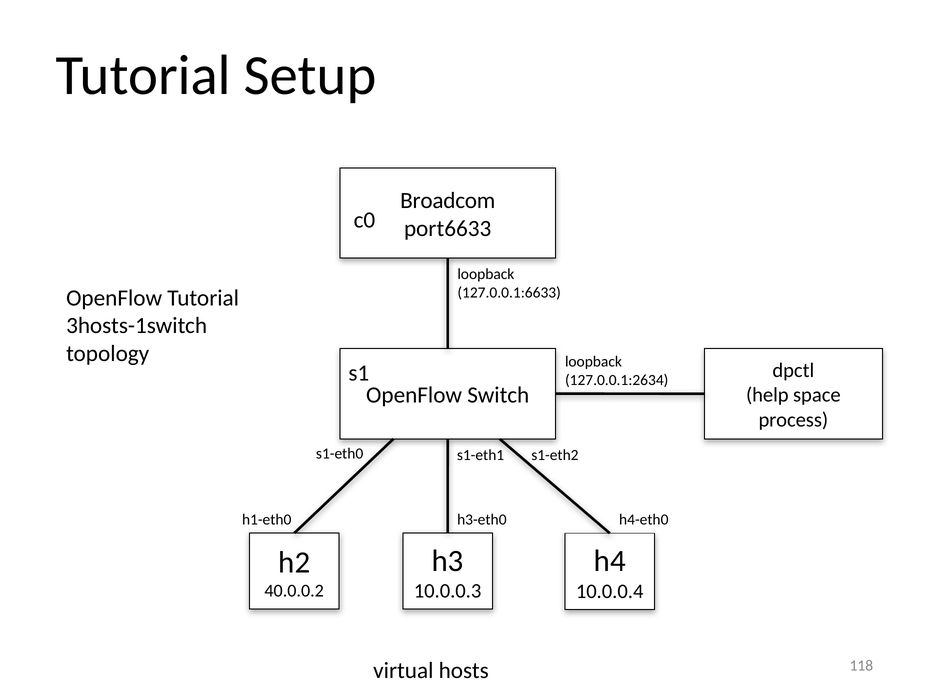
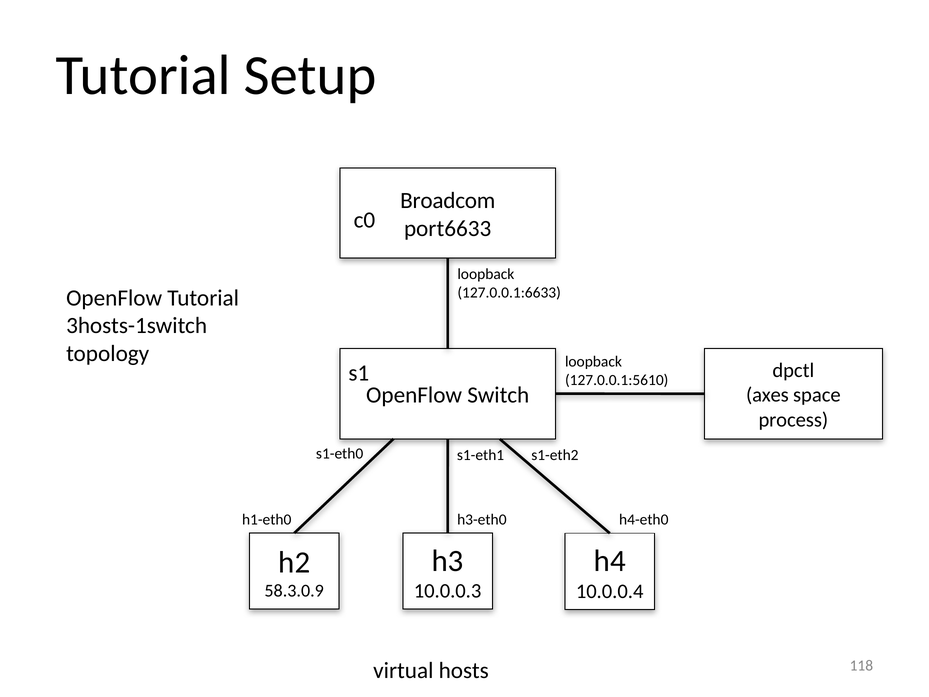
127.0.0.1:2634: 127.0.0.1:2634 -> 127.0.0.1:5610 (617, 380)
help: help -> axes (767, 395)
40.0.0.2: 40.0.0.2 -> 58.3.0.9 (294, 591)
